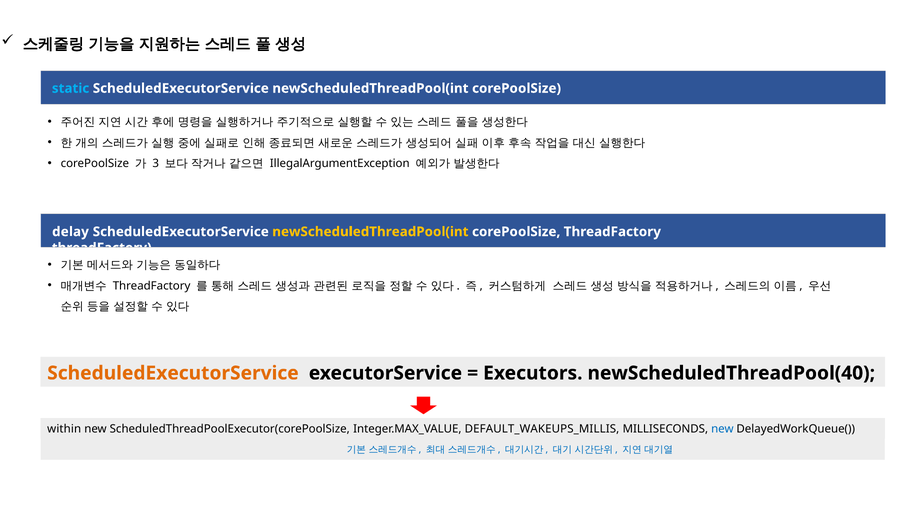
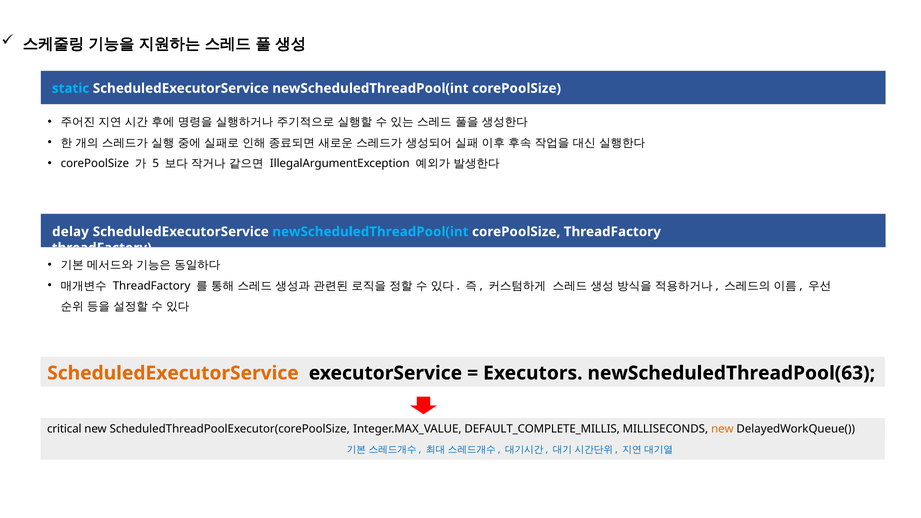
3: 3 -> 5 (156, 163)
newScheduledThreadPool(int colour: yellow -> light blue (370, 232)
newScheduledThreadPool(40: newScheduledThreadPool(40 -> newScheduledThreadPool(63 (731, 373)
within: within -> critical (64, 429)
DEFAULT_WAKEUPS_MILLIS: DEFAULT_WAKEUPS_MILLIS -> DEFAULT_COMPLETE_MILLIS (542, 429)
new colour: blue -> orange (722, 429)
